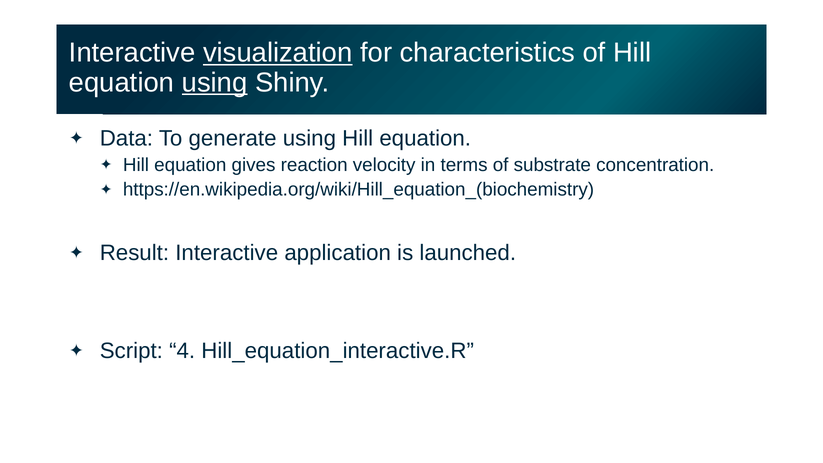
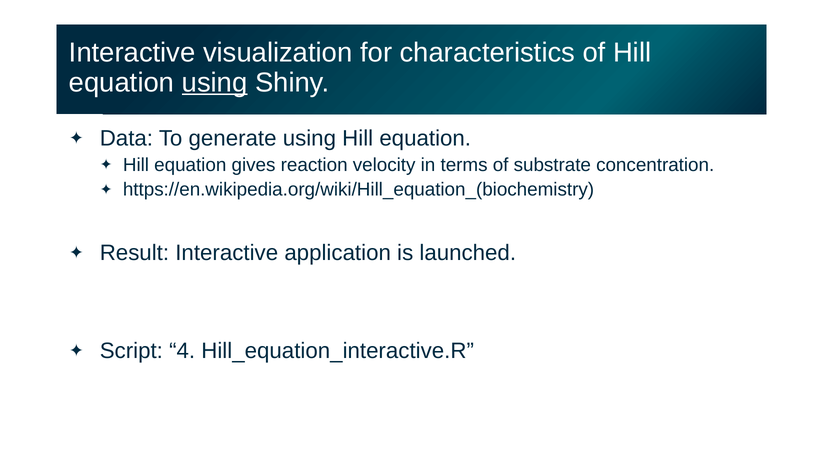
visualization underline: present -> none (278, 53)
